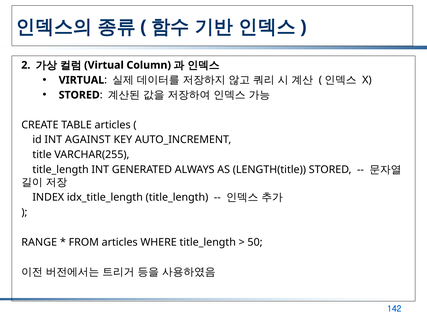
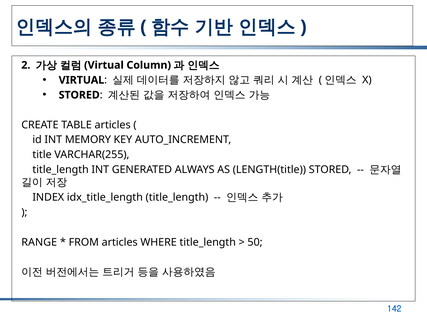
AGAINST: AGAINST -> MEMORY (88, 140)
